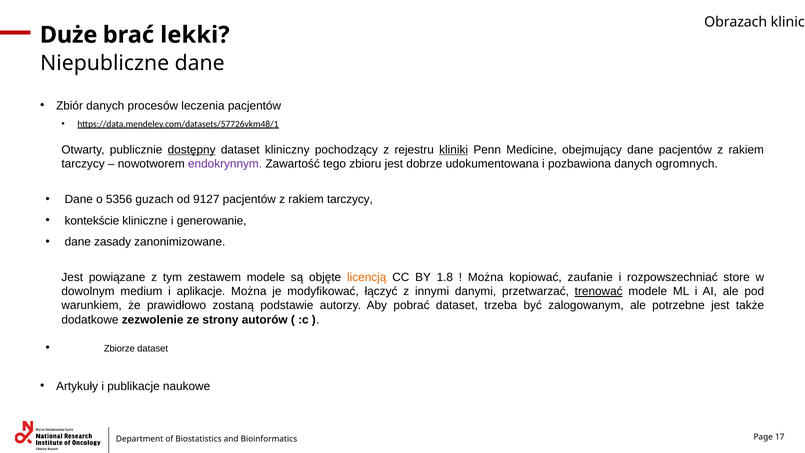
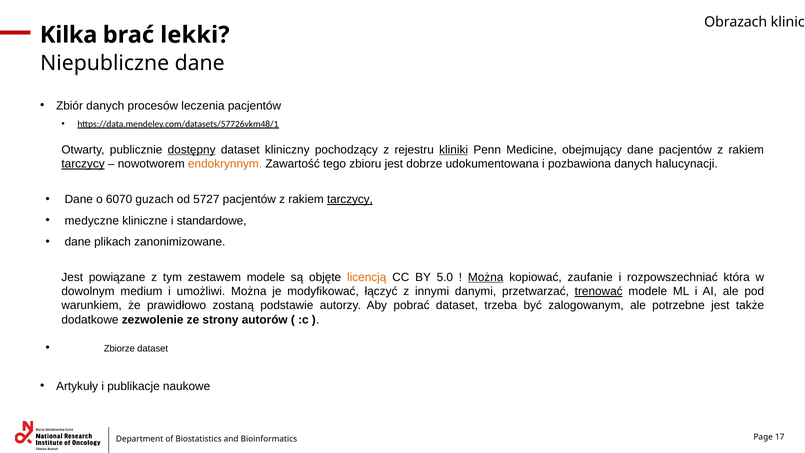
Duże: Duże -> Kilka (69, 35)
tarczycy underline: none -> present (83, 164)
endokrynnym colour: purple -> orange (225, 164)
ogromnych: ogromnych -> halucynacji (687, 164)
5356: 5356 -> 6070 (119, 199)
9127: 9127 -> 5727 (206, 199)
tarczycy underline: none -> present (350, 199)
kontekście: kontekście -> medyczne (92, 220)
generowanie: generowanie -> standardowe (212, 220)
zasady: zasady -> plikach (113, 242)
1.8: 1.8 -> 5.0 (445, 277)
Można underline: none -> present (486, 277)
store: store -> która (737, 277)
aplikacje: aplikacje -> umożliwi (201, 291)
